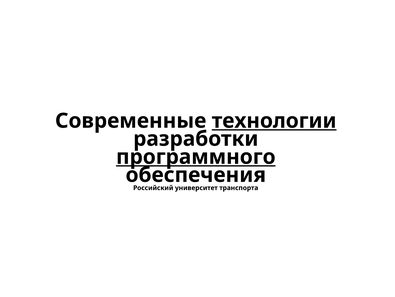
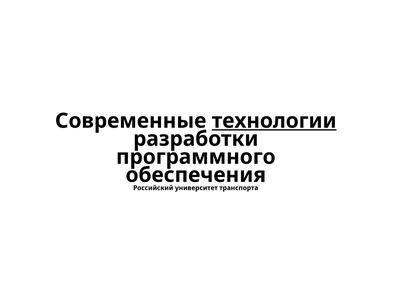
программного underline: present -> none (196, 157)
